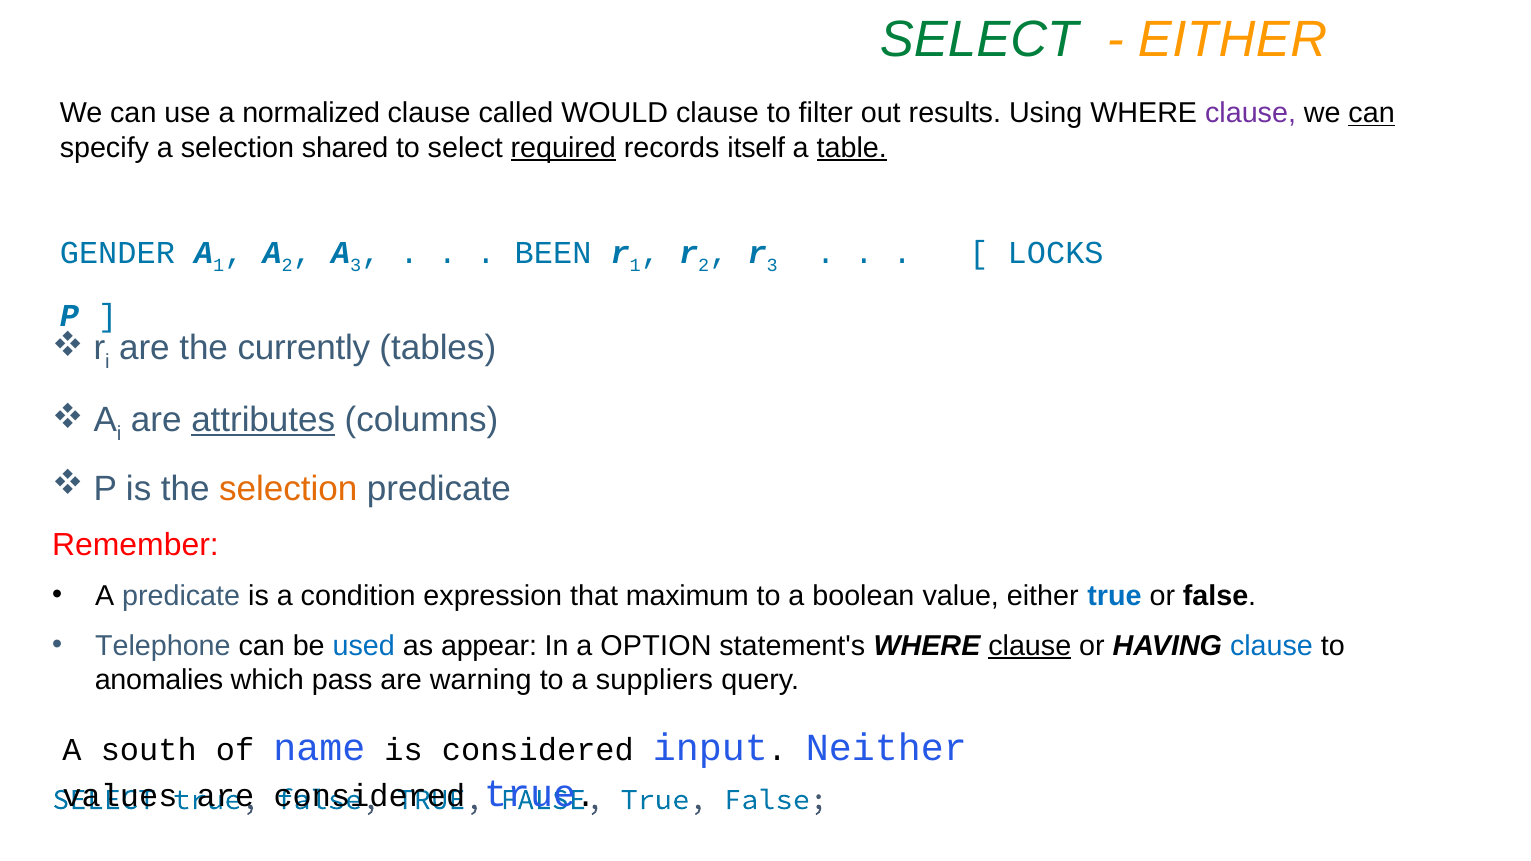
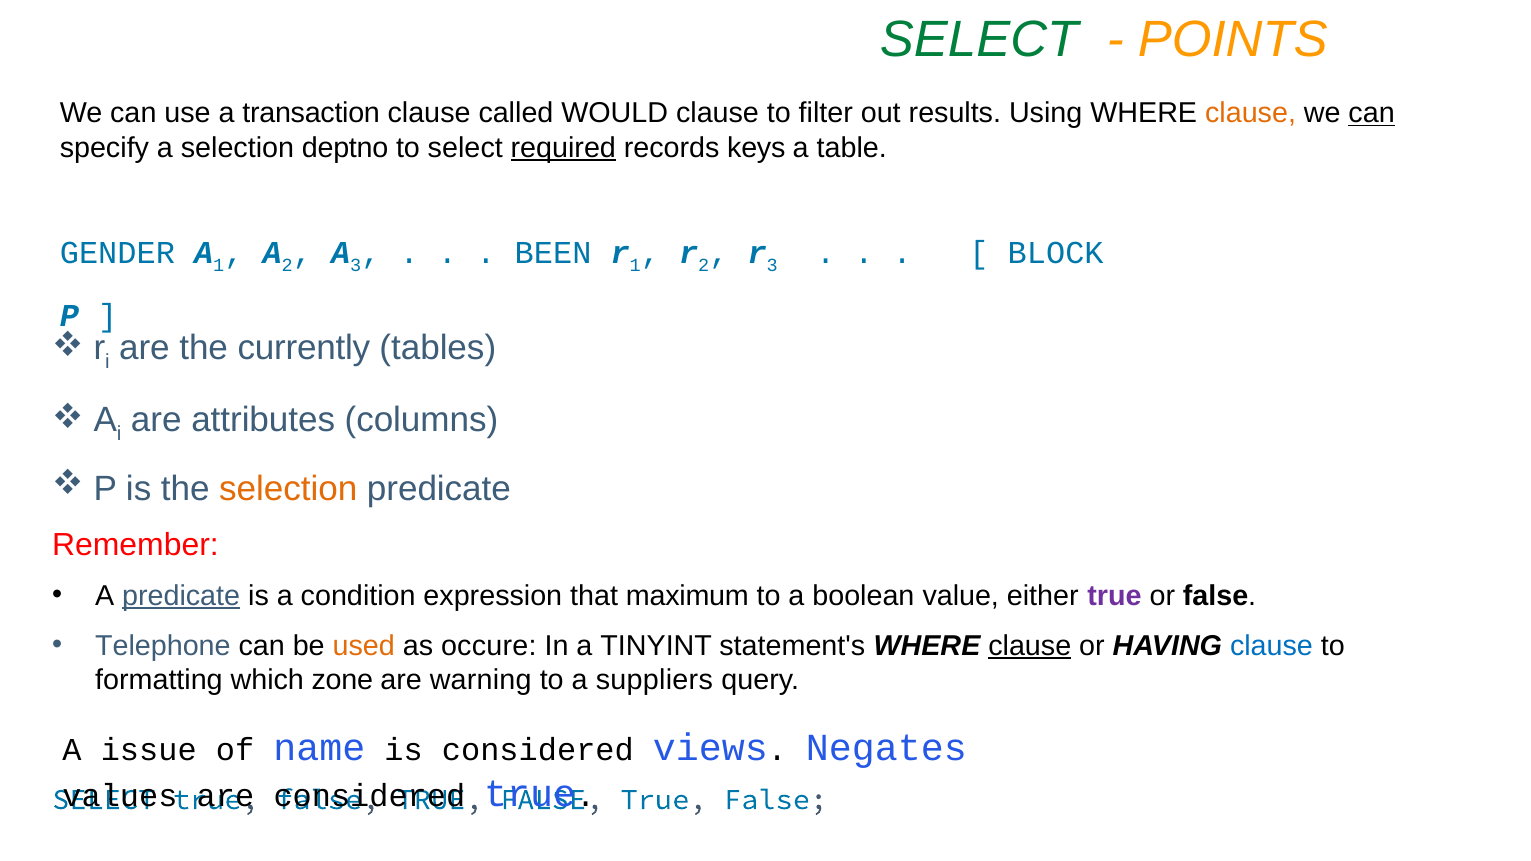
EITHER: EITHER -> POINTS (1233, 40)
normalized: normalized -> transaction (311, 113)
clause colour: purple -> orange (1251, 113)
shared: shared -> deptno (345, 148)
itself: itself -> keys (756, 148)
table underline: present -> none (852, 148)
LOCKS: LOCKS -> BLOCK (1056, 253)
attributes underline: present -> none (263, 420)
predicate underline: none -> present (181, 596)
true colour: blue -> purple (1115, 596)
used colour: blue -> orange (364, 646)
appear: appear -> occure (489, 646)
OPTION: OPTION -> TINYINT (656, 646)
anomalies: anomalies -> formatting (159, 680)
pass: pass -> zone (342, 680)
south: south -> issue (149, 750)
input: input -> views (710, 748)
Neither: Neither -> Negates (886, 748)
